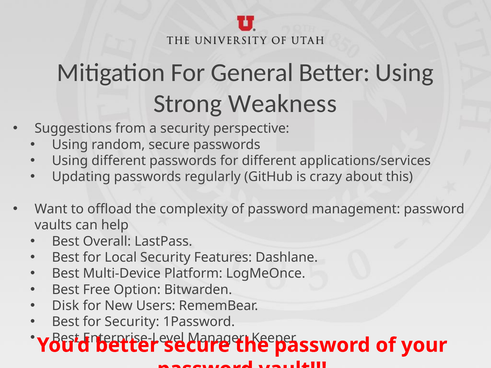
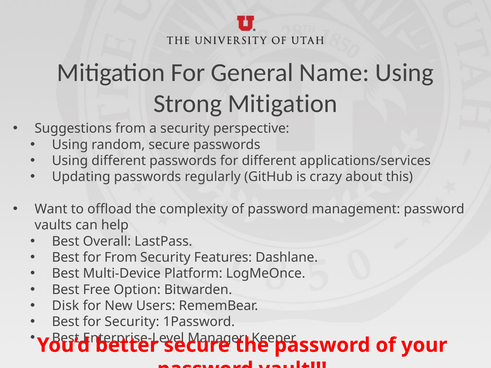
General Better: Better -> Name (334, 73)
Strong Weakness: Weakness -> Mitigation (283, 104)
for Local: Local -> From (121, 258)
